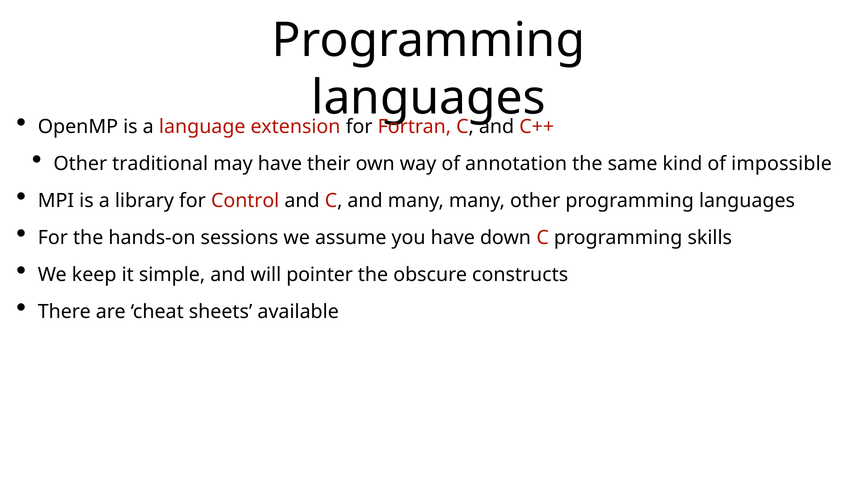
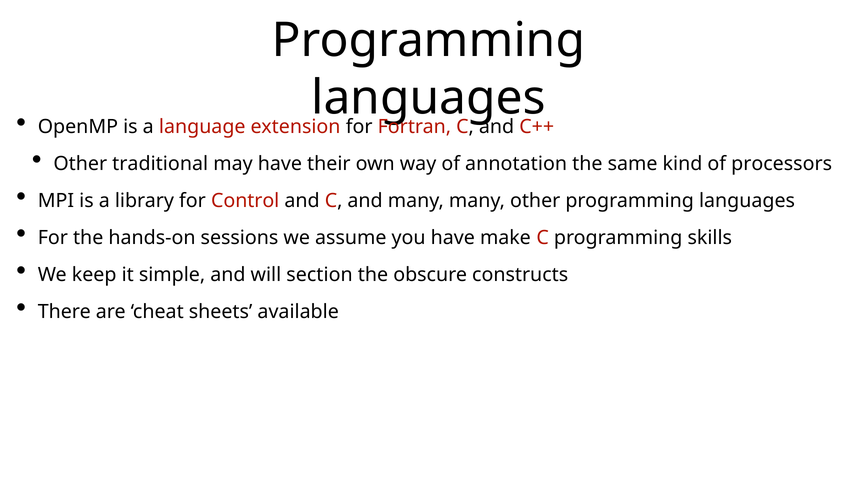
impossible: impossible -> processors (782, 164)
down: down -> make (505, 238)
pointer: pointer -> section (320, 275)
